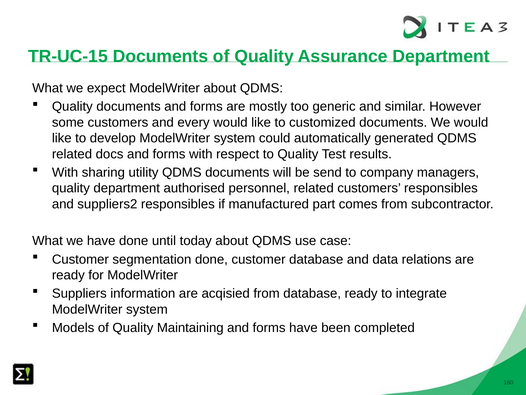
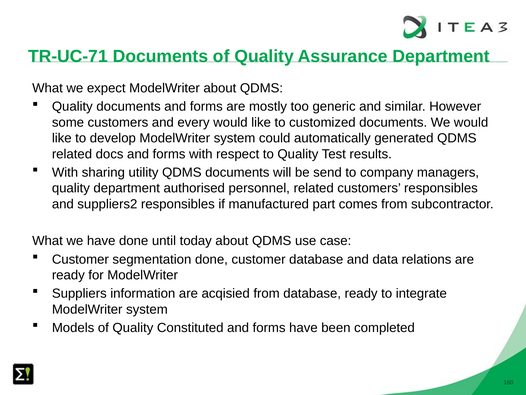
TR-UC-15: TR-UC-15 -> TR-UC-71 (68, 56)
Maintaining: Maintaining -> Constituted (190, 327)
